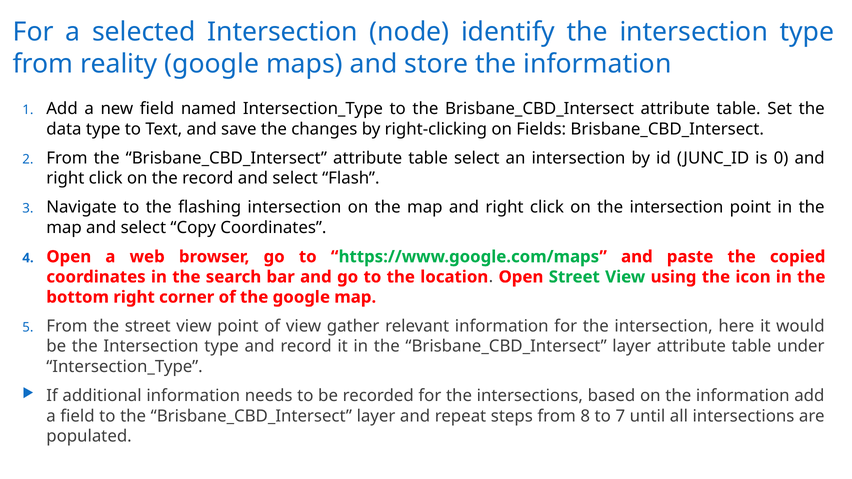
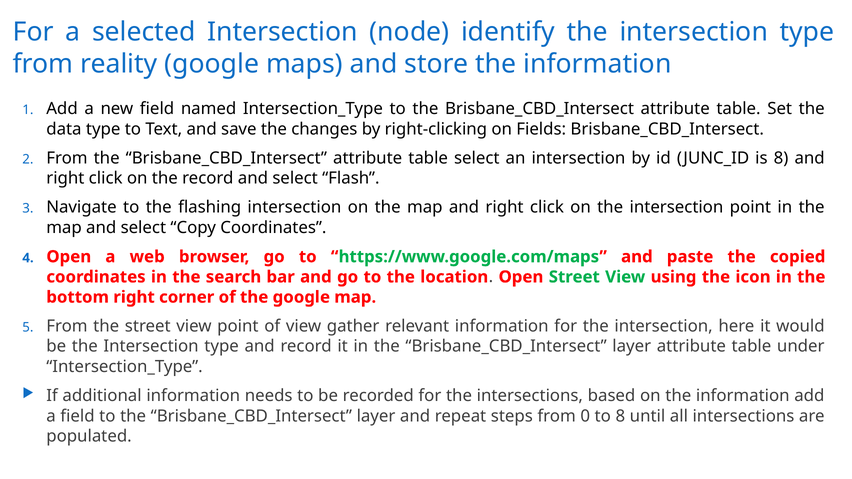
is 0: 0 -> 8 (781, 158)
8: 8 -> 0 (585, 416)
to 7: 7 -> 8 (620, 416)
